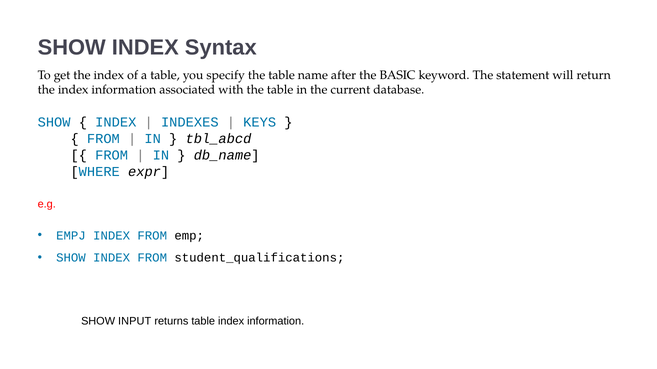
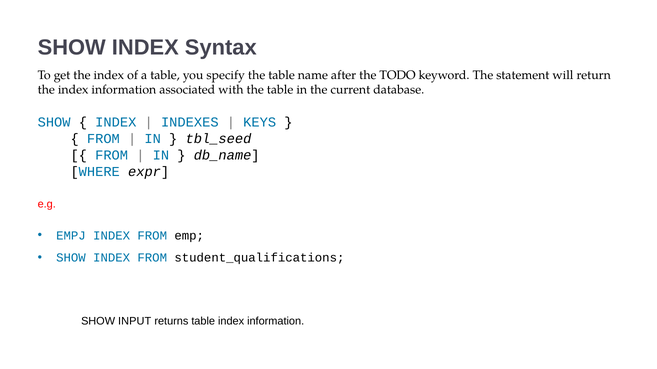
BASIC: BASIC -> TODO (398, 75)
tbl_abcd: tbl_abcd -> tbl_seed (218, 139)
